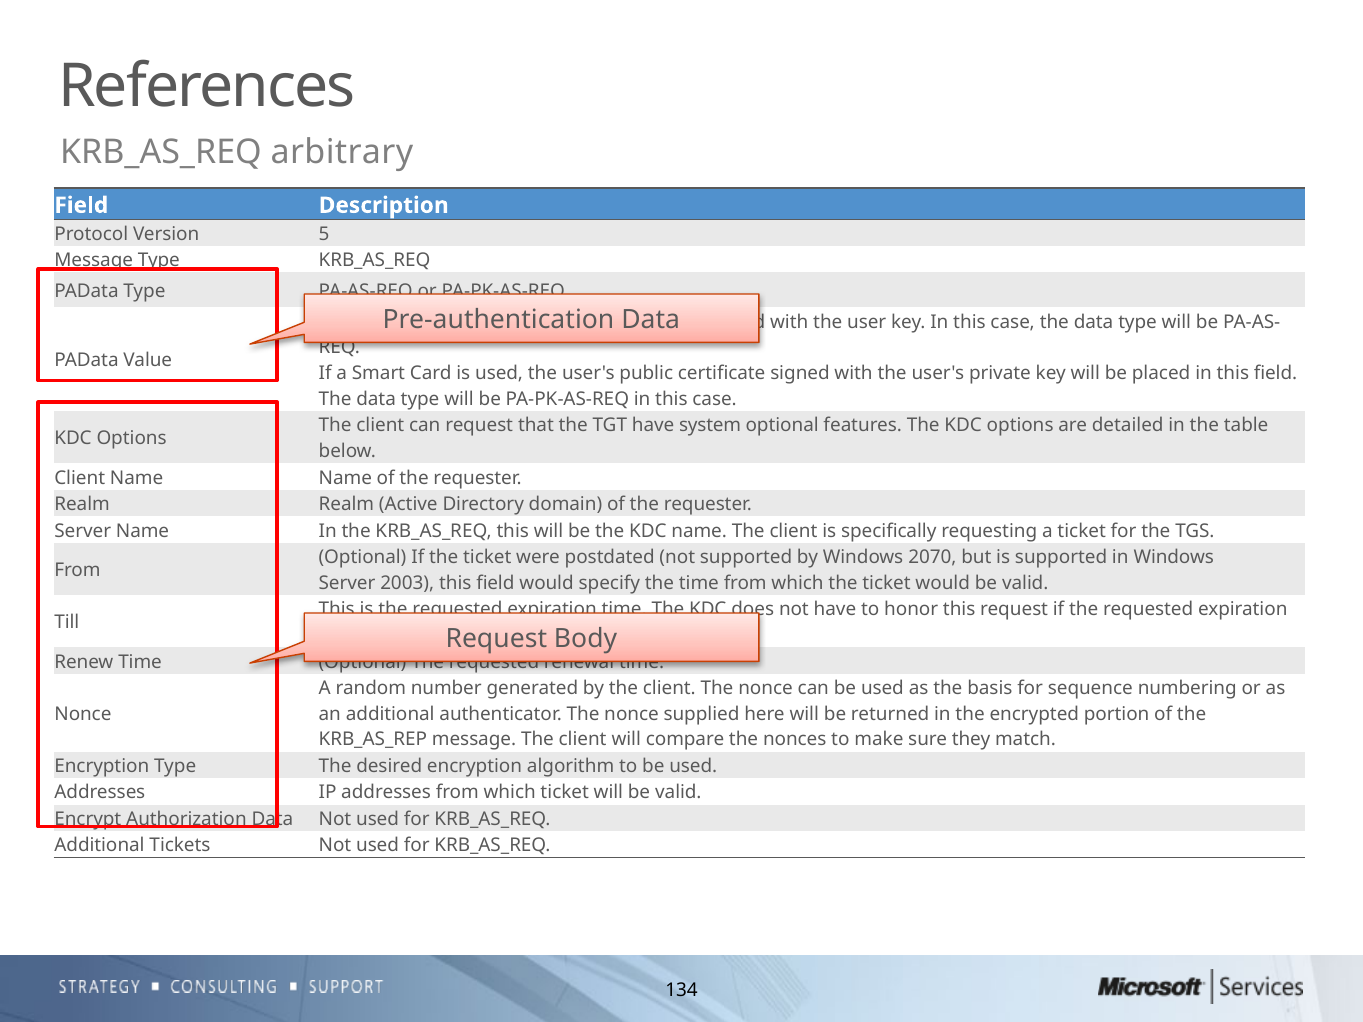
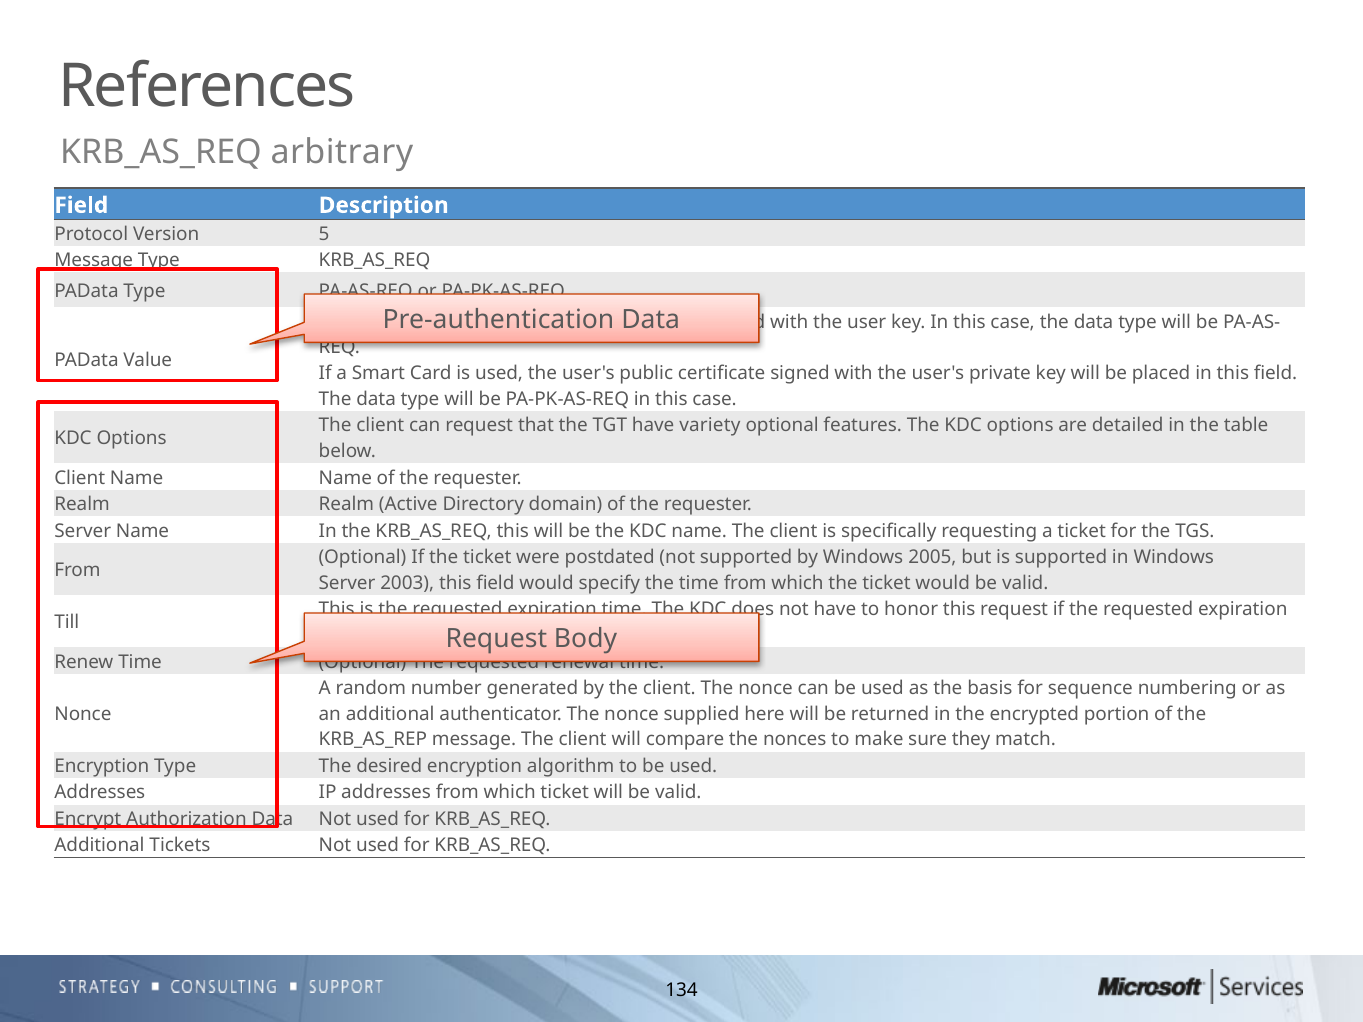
system: system -> variety (710, 426)
2070: 2070 -> 2005 (932, 558)
